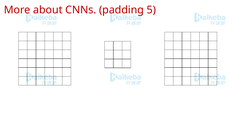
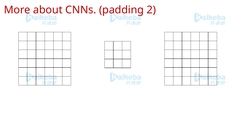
5: 5 -> 2 (151, 10)
